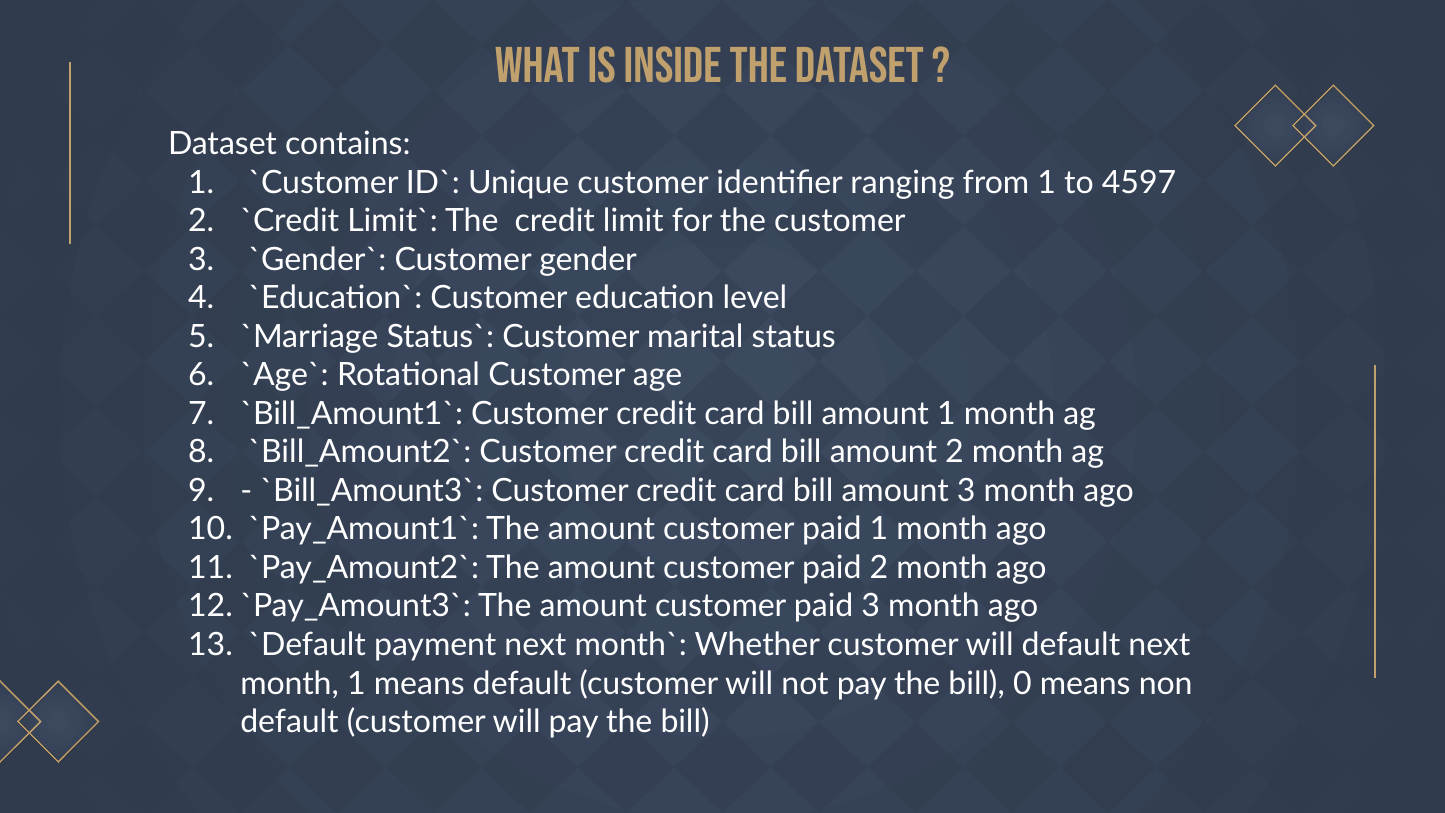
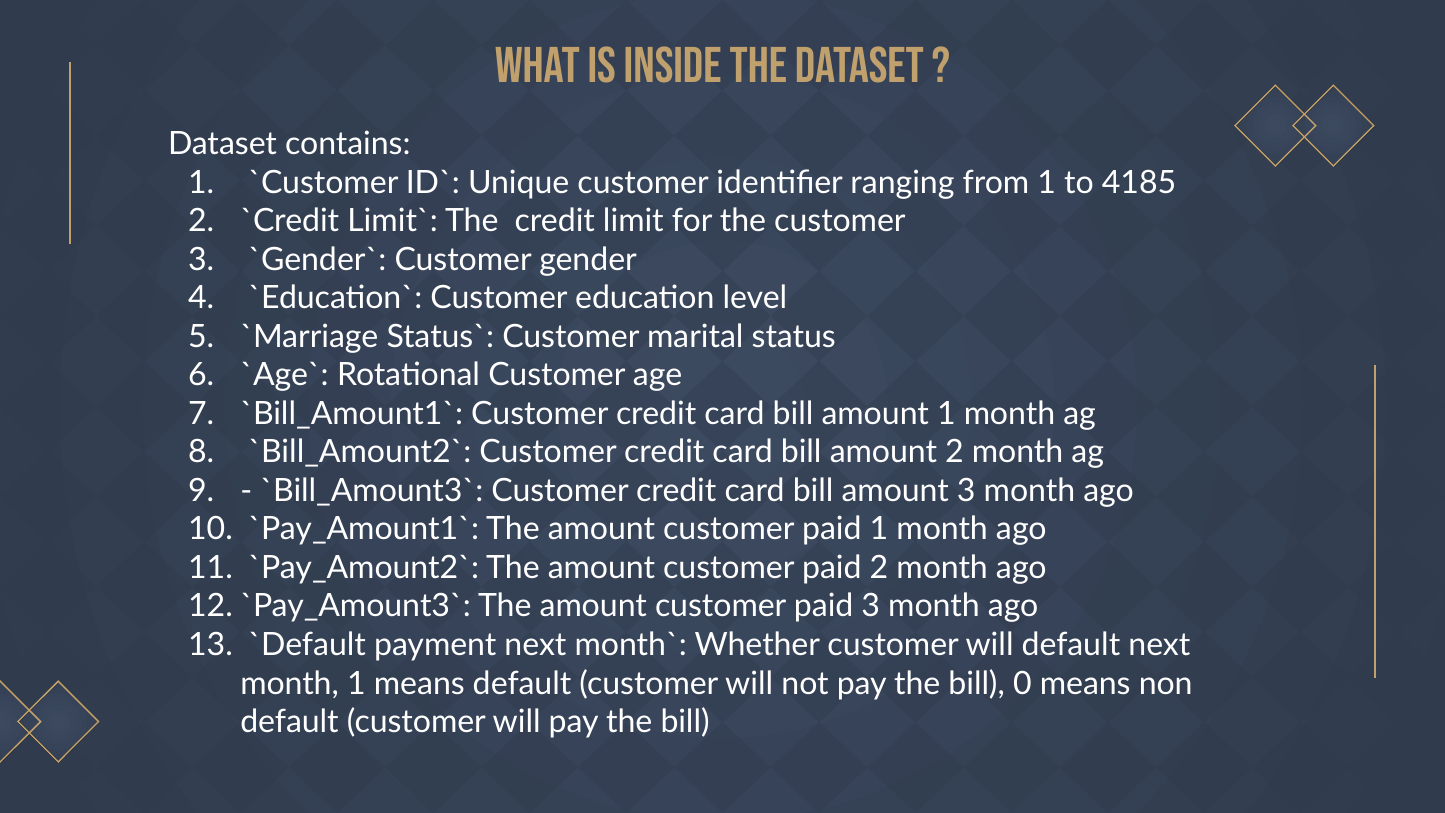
4597: 4597 -> 4185 (1139, 183)
